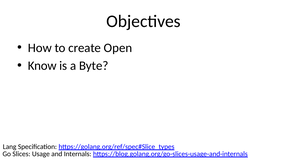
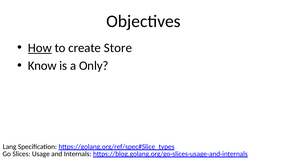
How underline: none -> present (40, 48)
Open: Open -> Store (118, 48)
Byte: Byte -> Only (94, 66)
